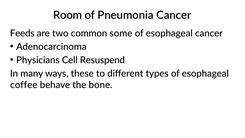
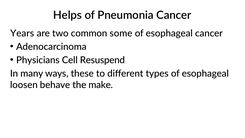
Room: Room -> Helps (67, 15)
Feeds: Feeds -> Years (22, 33)
coffee: coffee -> loosen (24, 85)
bone: bone -> make (101, 85)
